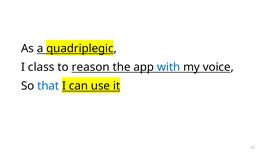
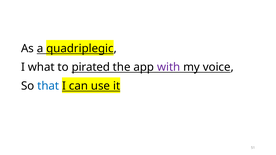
class: class -> what (41, 67)
reason: reason -> pirated (91, 67)
with colour: blue -> purple (169, 67)
